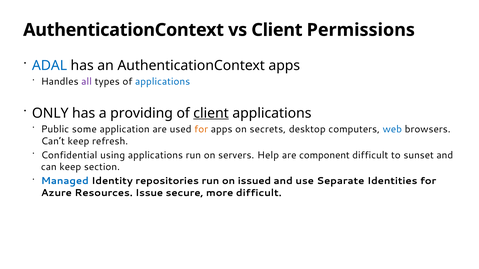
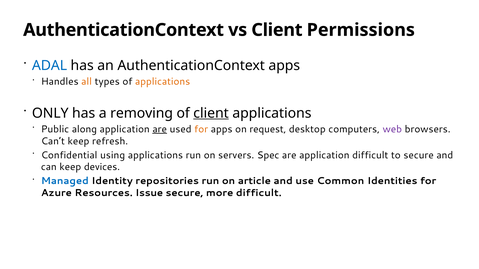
all colour: purple -> orange (87, 82)
applications colour: blue -> orange (163, 82)
providing: providing -> removing (142, 113)
some: some -> along (84, 129)
are underline: none -> present (160, 129)
secrets: secrets -> request (268, 129)
web colour: blue -> purple (392, 129)
Help: Help -> Spec (268, 155)
are component: component -> application (324, 155)
to sunset: sunset -> secure (419, 155)
section: section -> devices (102, 167)
issued: issued -> article (254, 181)
Separate: Separate -> Common (340, 181)
